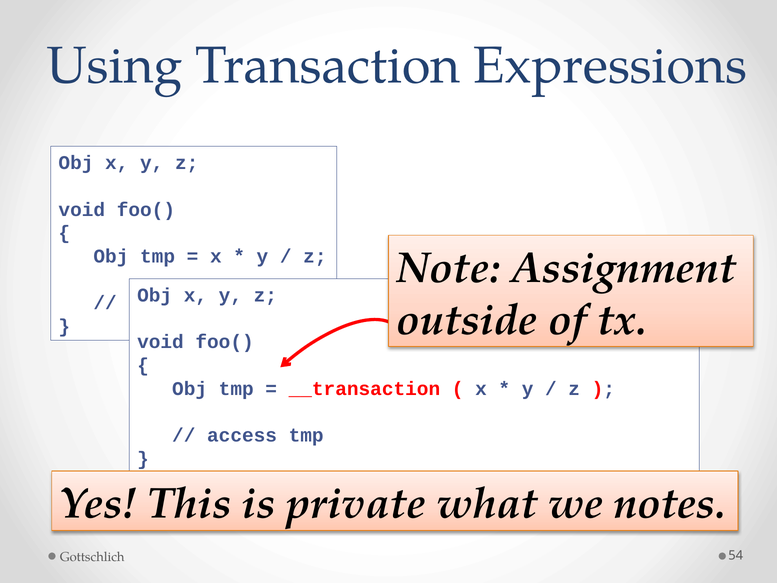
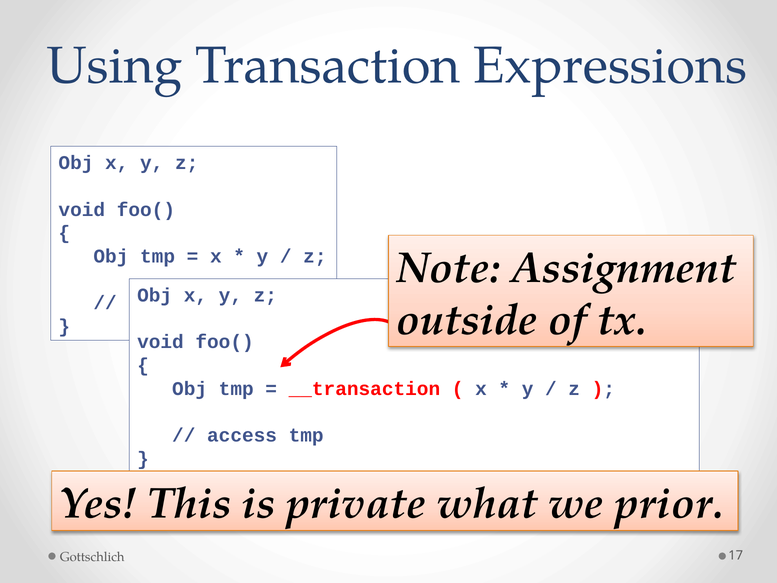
notes: notes -> prior (669, 504)
54: 54 -> 17 (736, 555)
